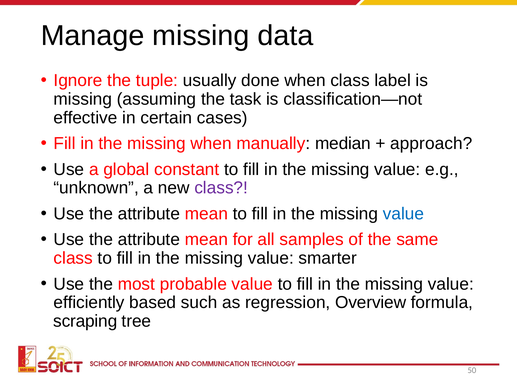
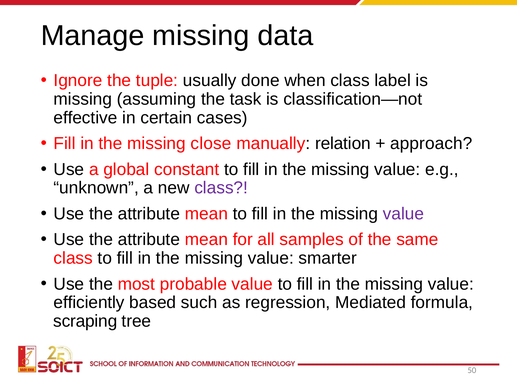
missing when: when -> close (211, 143)
median: median -> relation (343, 143)
value colour: blue -> purple (404, 214)
Overview: Overview -> Mediated (371, 302)
